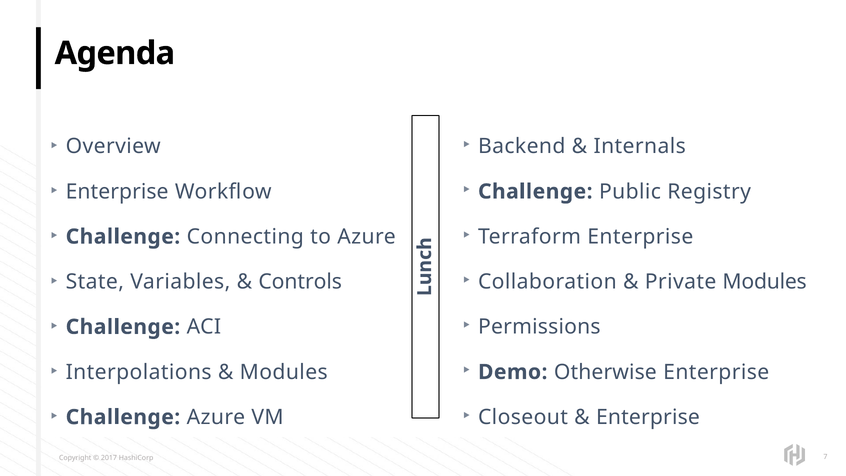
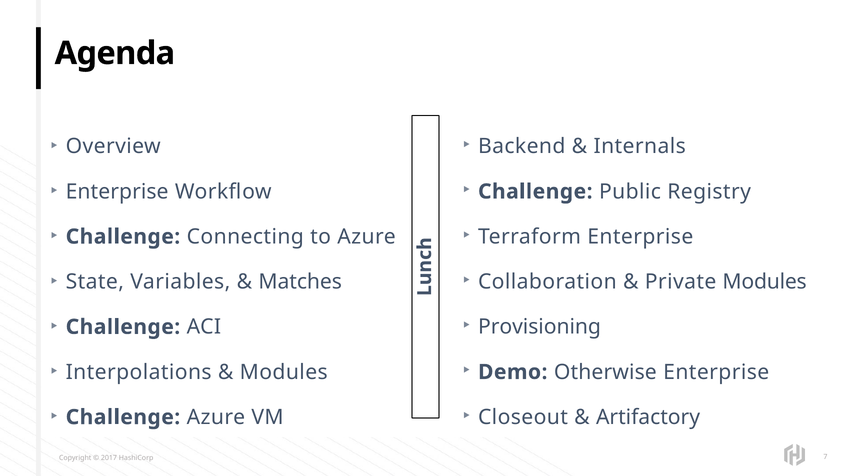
Controls: Controls -> Matches (300, 282)
Permissions: Permissions -> Provisioning (539, 327)
Enterprise: Enterprise -> Artifactory (648, 417)
